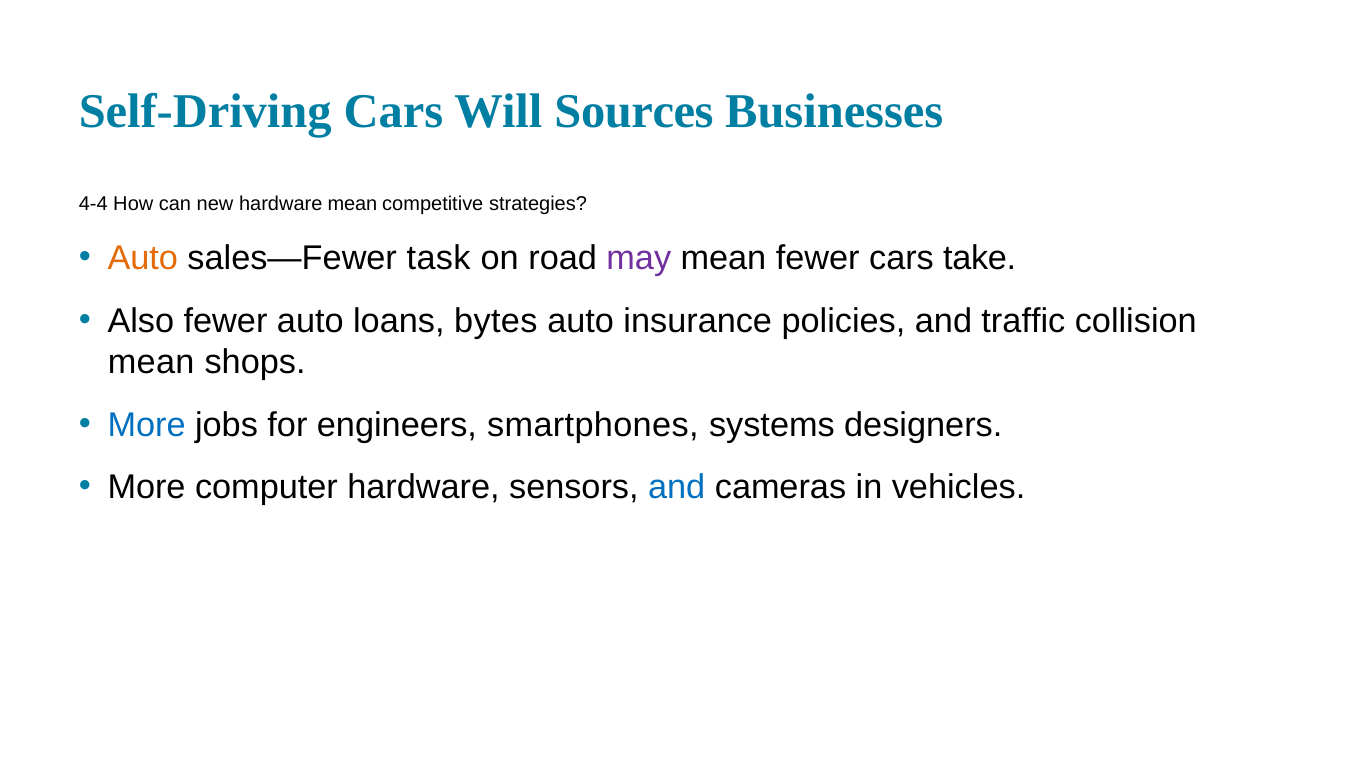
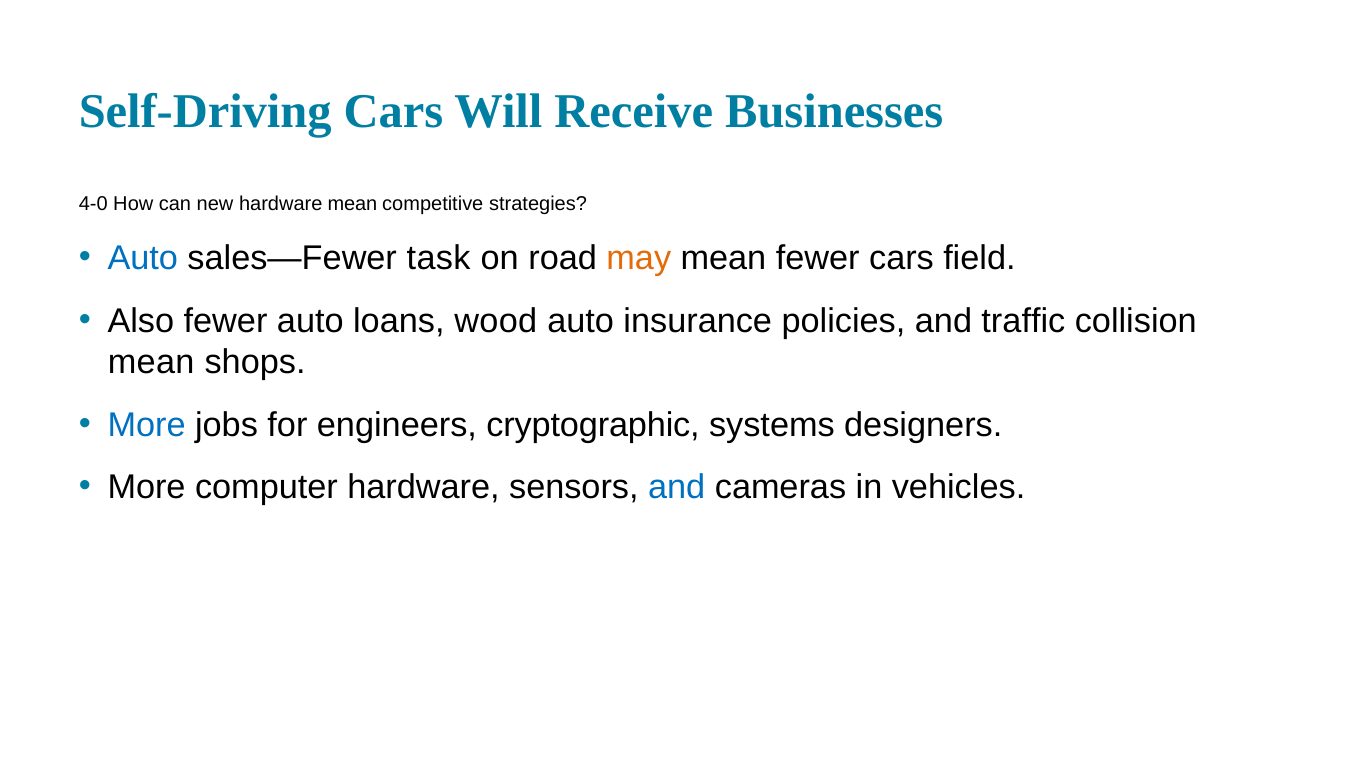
Sources: Sources -> Receive (634, 112)
4-4: 4-4 -> 4-0 (93, 204)
Auto colour: orange -> blue (143, 259)
may colour: purple -> orange (639, 259)
take: take -> field (979, 259)
bytes: bytes -> wood (496, 321)
smartphones: smartphones -> cryptographic (593, 425)
